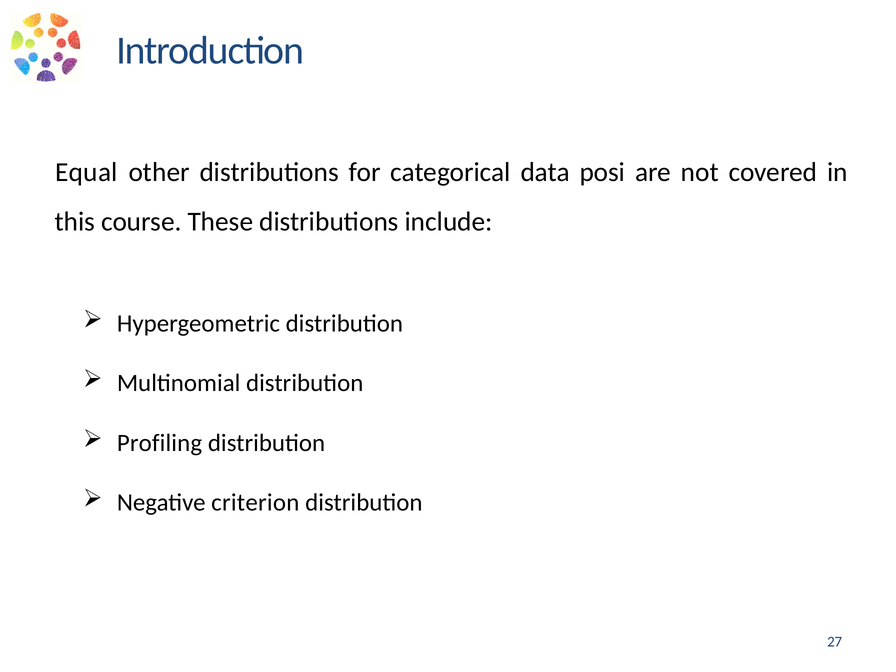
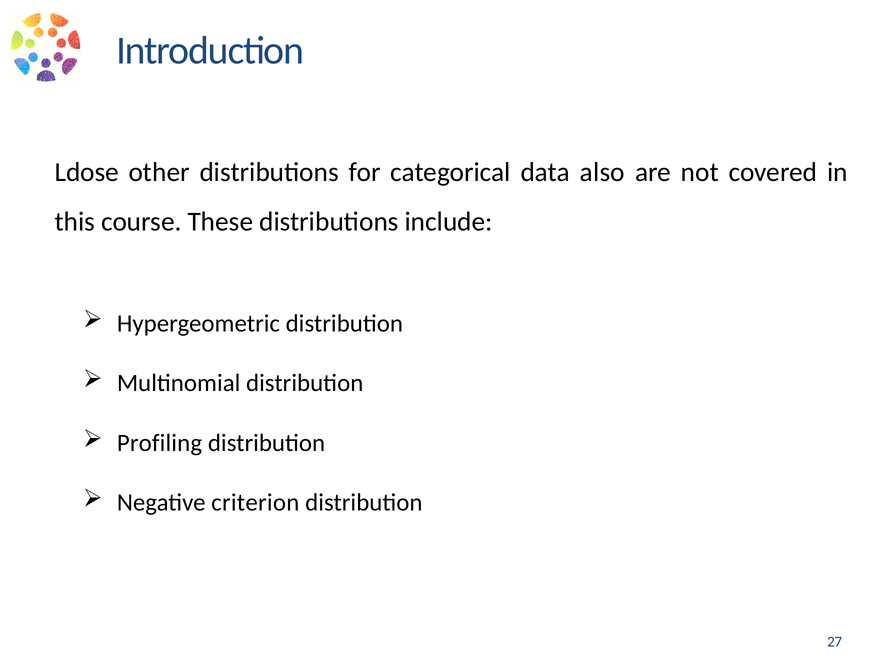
Equal: Equal -> Ldose (87, 172)
posi: posi -> also (602, 172)
